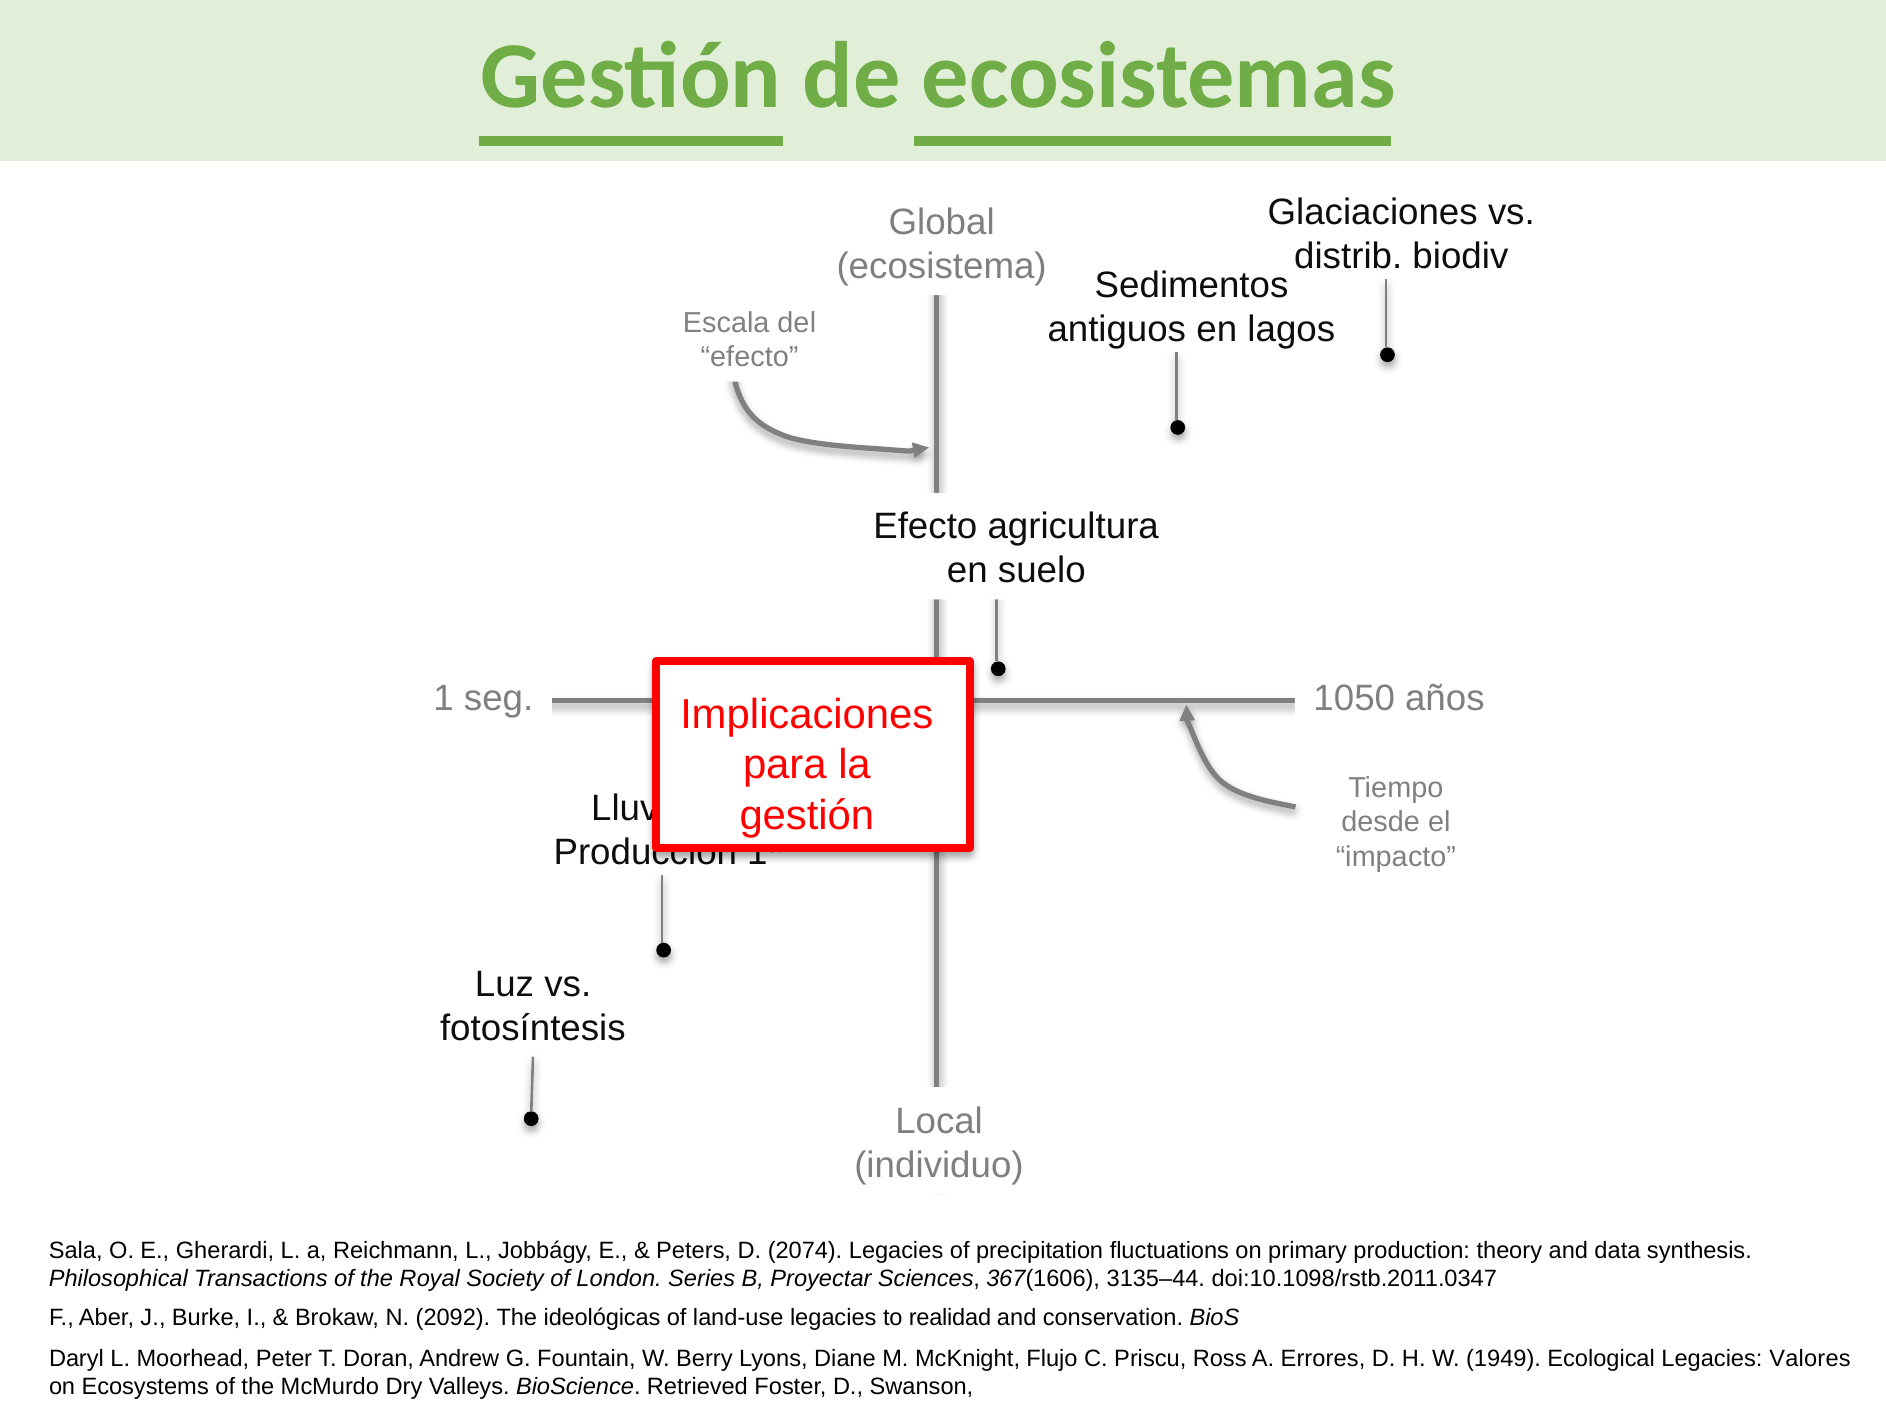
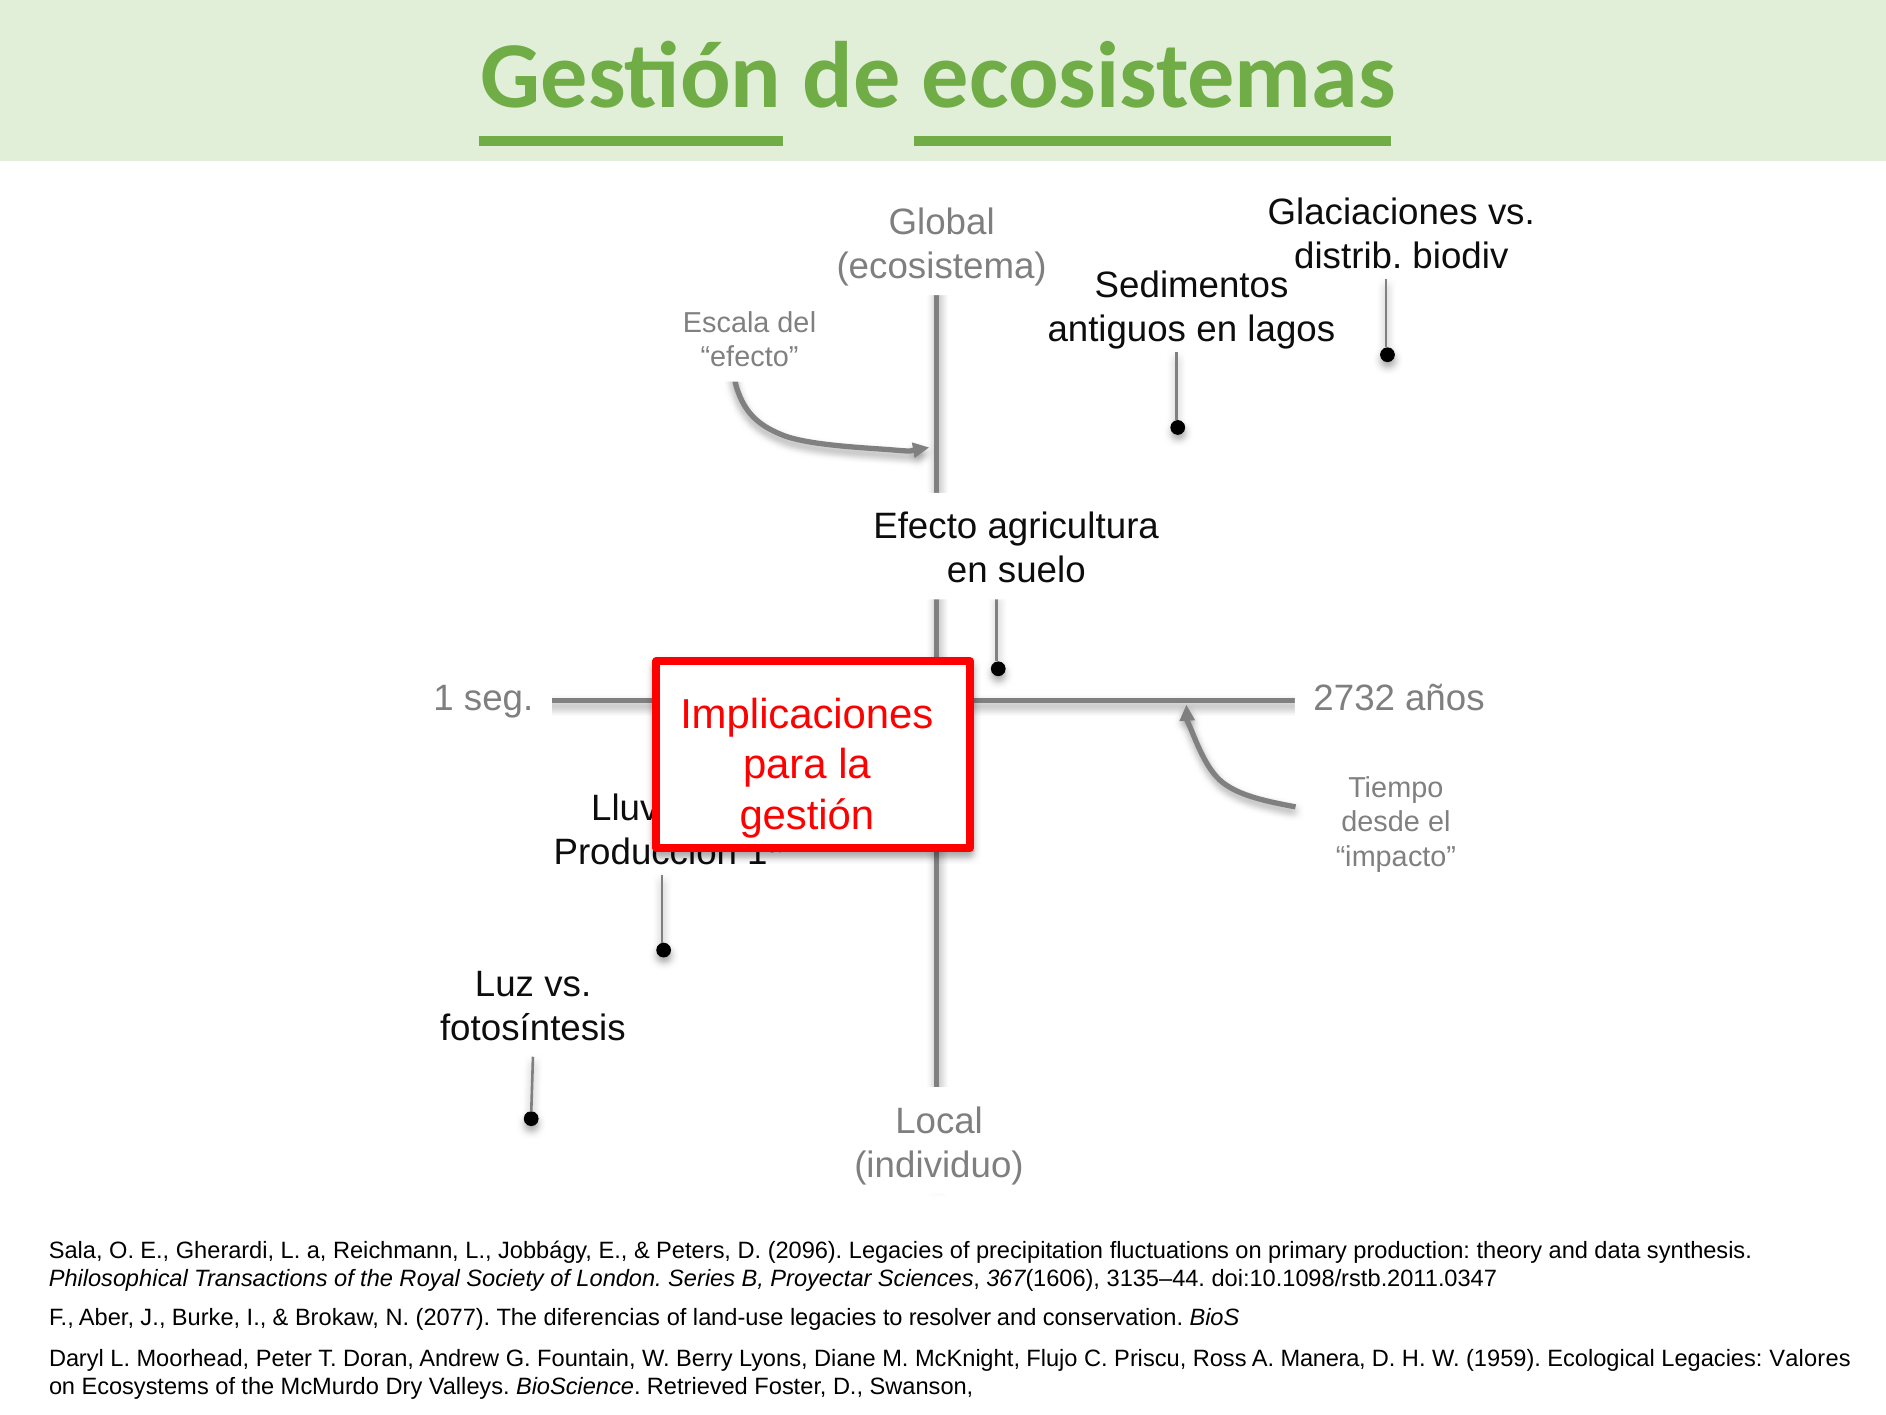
1050: 1050 -> 2732 (1354, 698)
2074: 2074 -> 2096 (805, 1250)
2092: 2092 -> 2077 (453, 1317)
ideológicas: ideológicas -> diferencias (602, 1317)
realidad: realidad -> resolver (950, 1317)
Errores: Errores -> Manera (1323, 1358)
1949: 1949 -> 1959 (1504, 1358)
